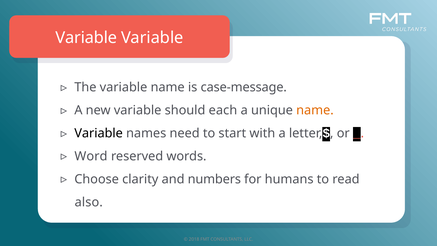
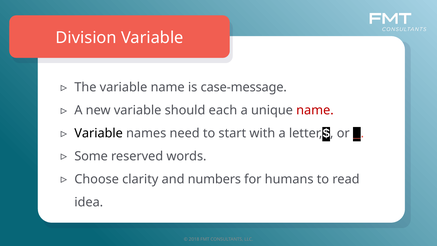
Variable: Variable -> Division (86, 38)
name colour: orange -> red (315, 110)
Word: Word -> Some (91, 156)
also: also -> idea (89, 202)
